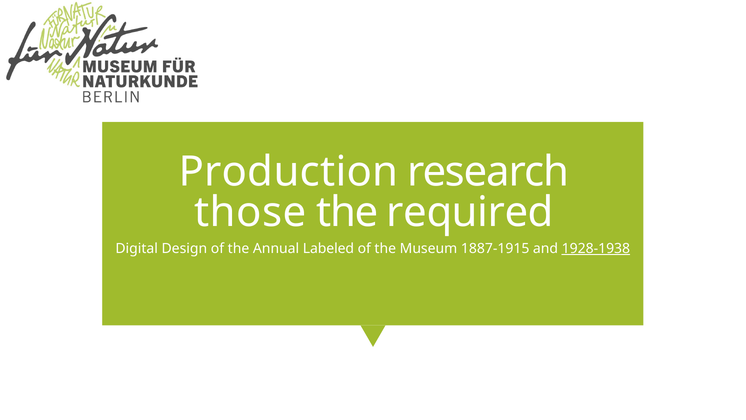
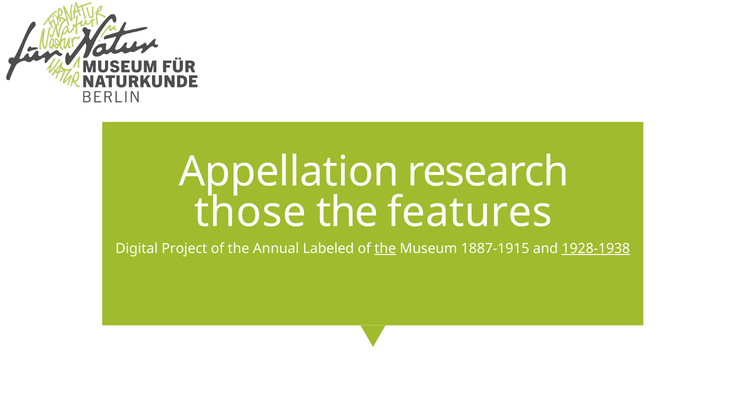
Production: Production -> Appellation (289, 172)
required: required -> features (470, 212)
Design: Design -> Project (184, 248)
the underline: none -> present (385, 248)
